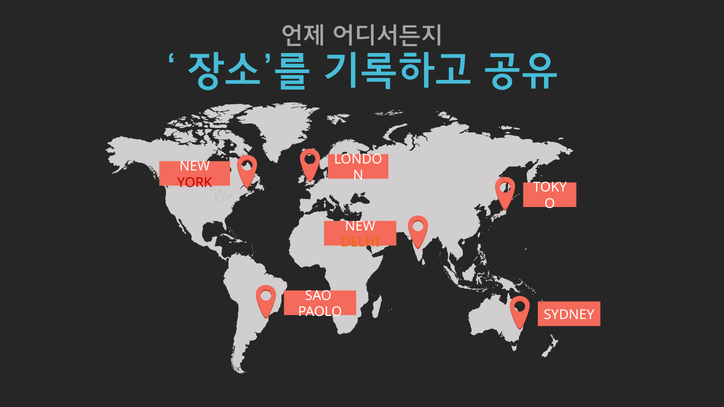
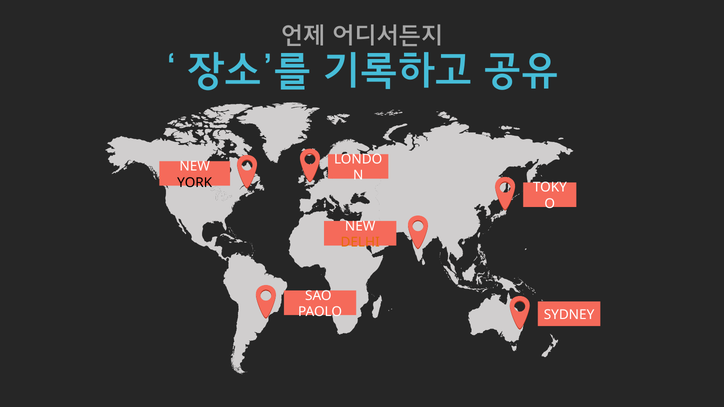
YORK colour: red -> black (195, 183)
